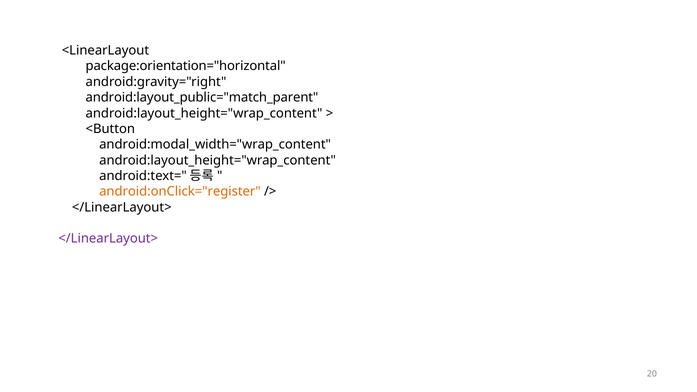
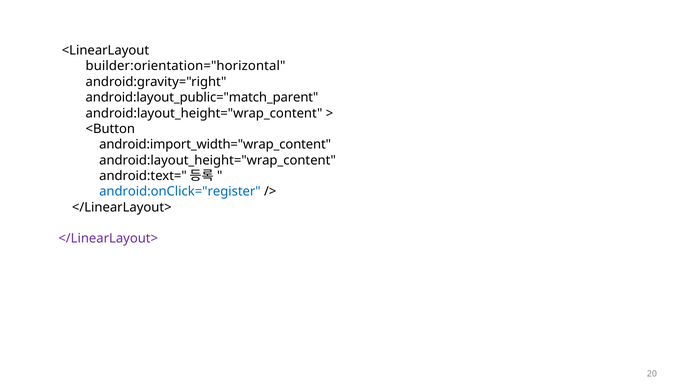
package:orientation="horizontal: package:orientation="horizontal -> builder:orientation="horizontal (185, 66)
android:modal_width="wrap_content: android:modal_width="wrap_content -> android:import_width="wrap_content (215, 145)
android:onClick="register colour: orange -> blue (180, 192)
